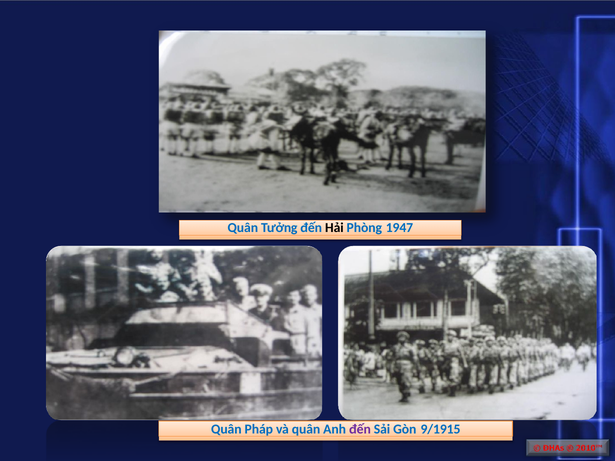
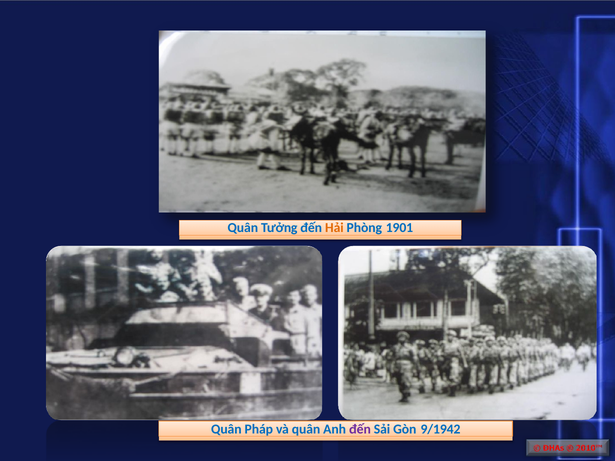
Hải colour: black -> orange (334, 228)
1947: 1947 -> 1901 (399, 228)
9/1915: 9/1915 -> 9/1942 (440, 429)
